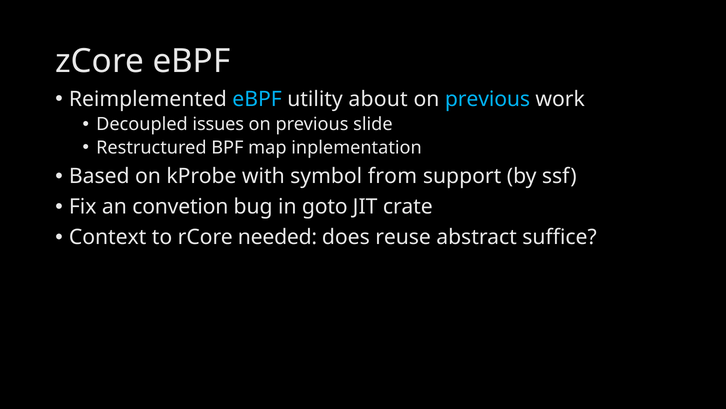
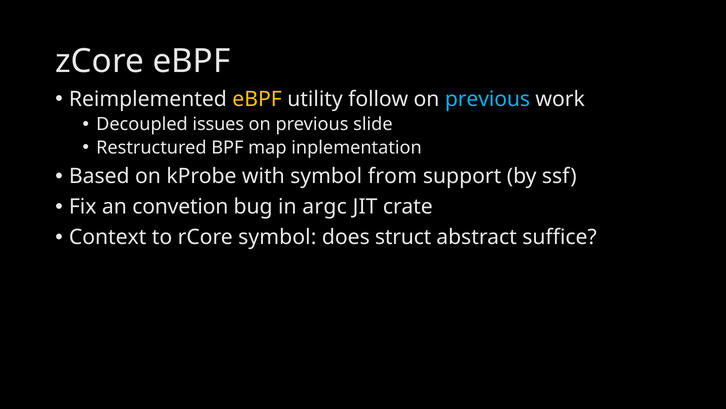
eBPF colour: light blue -> yellow (257, 99)
about: about -> follow (378, 99)
goto: goto -> argc (325, 207)
rCore needed: needed -> symbol (277, 237)
reuse: reuse -> struct (403, 237)
